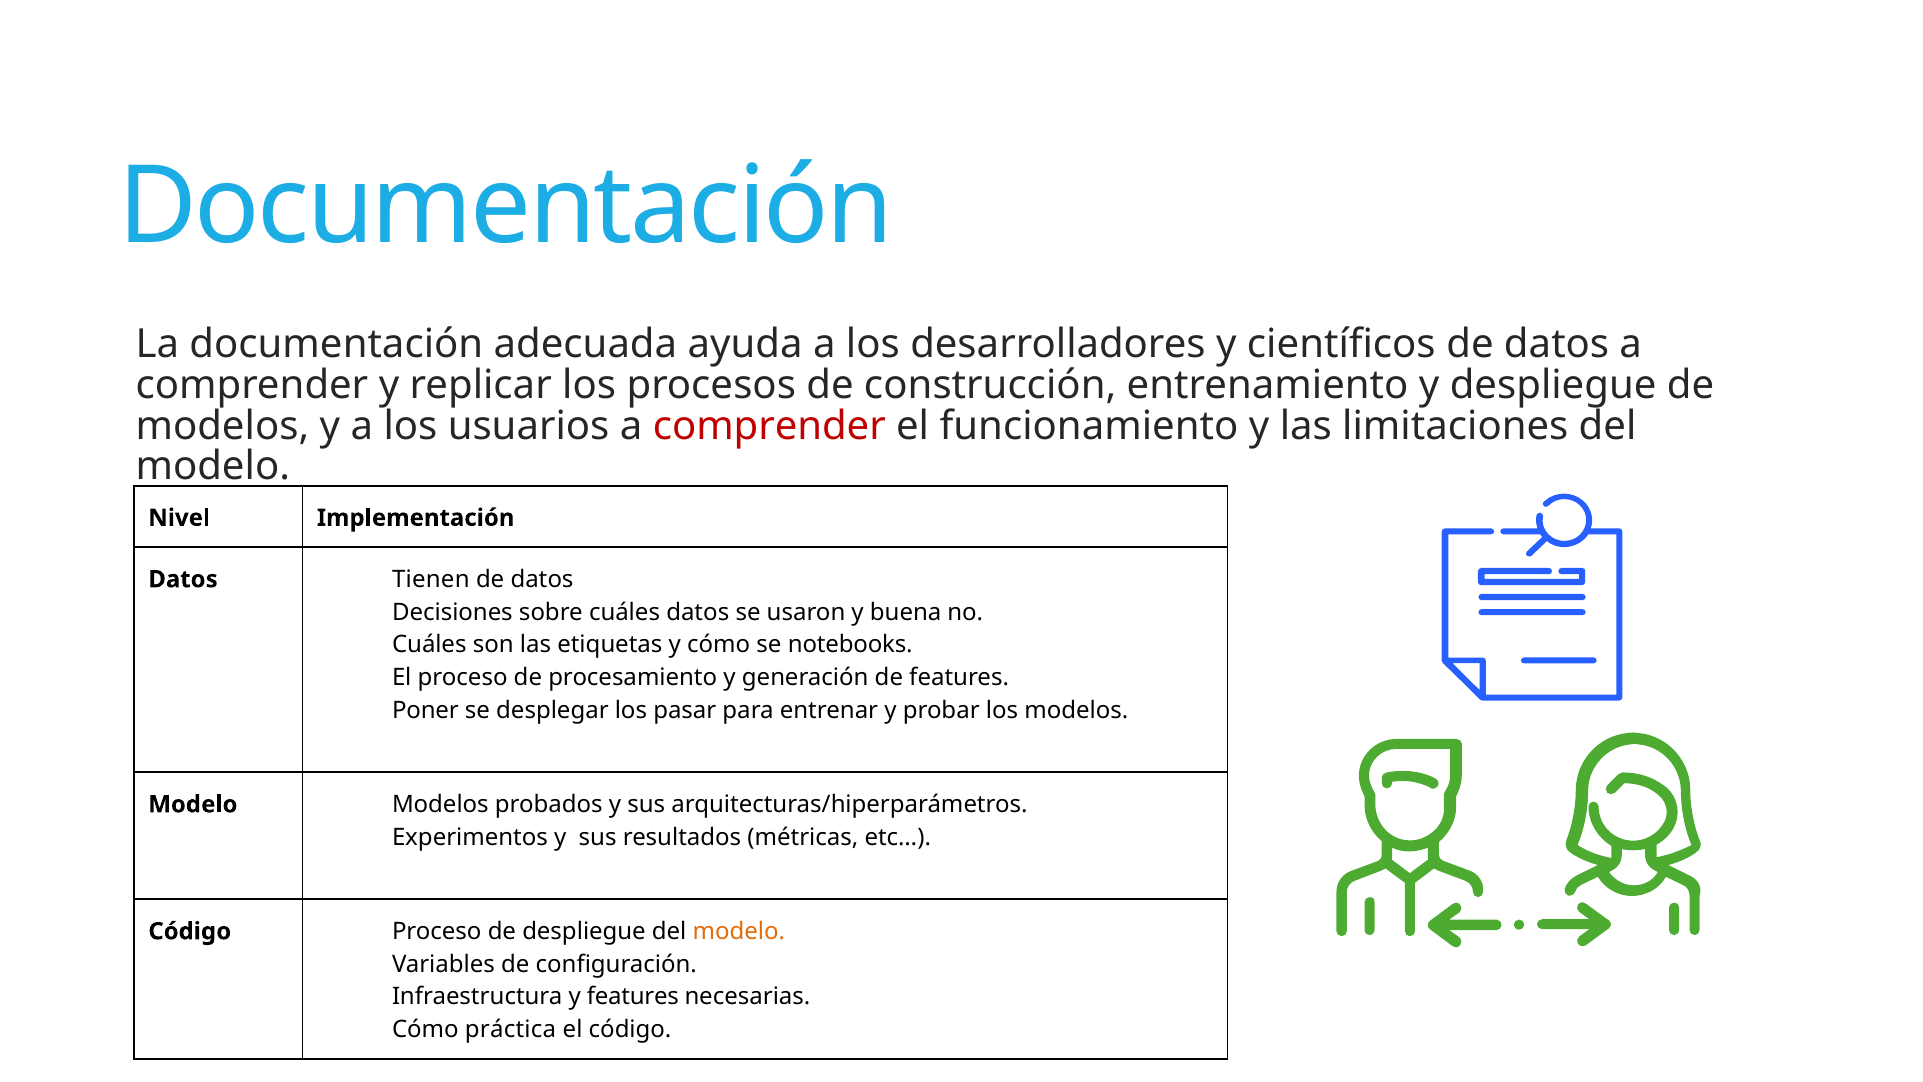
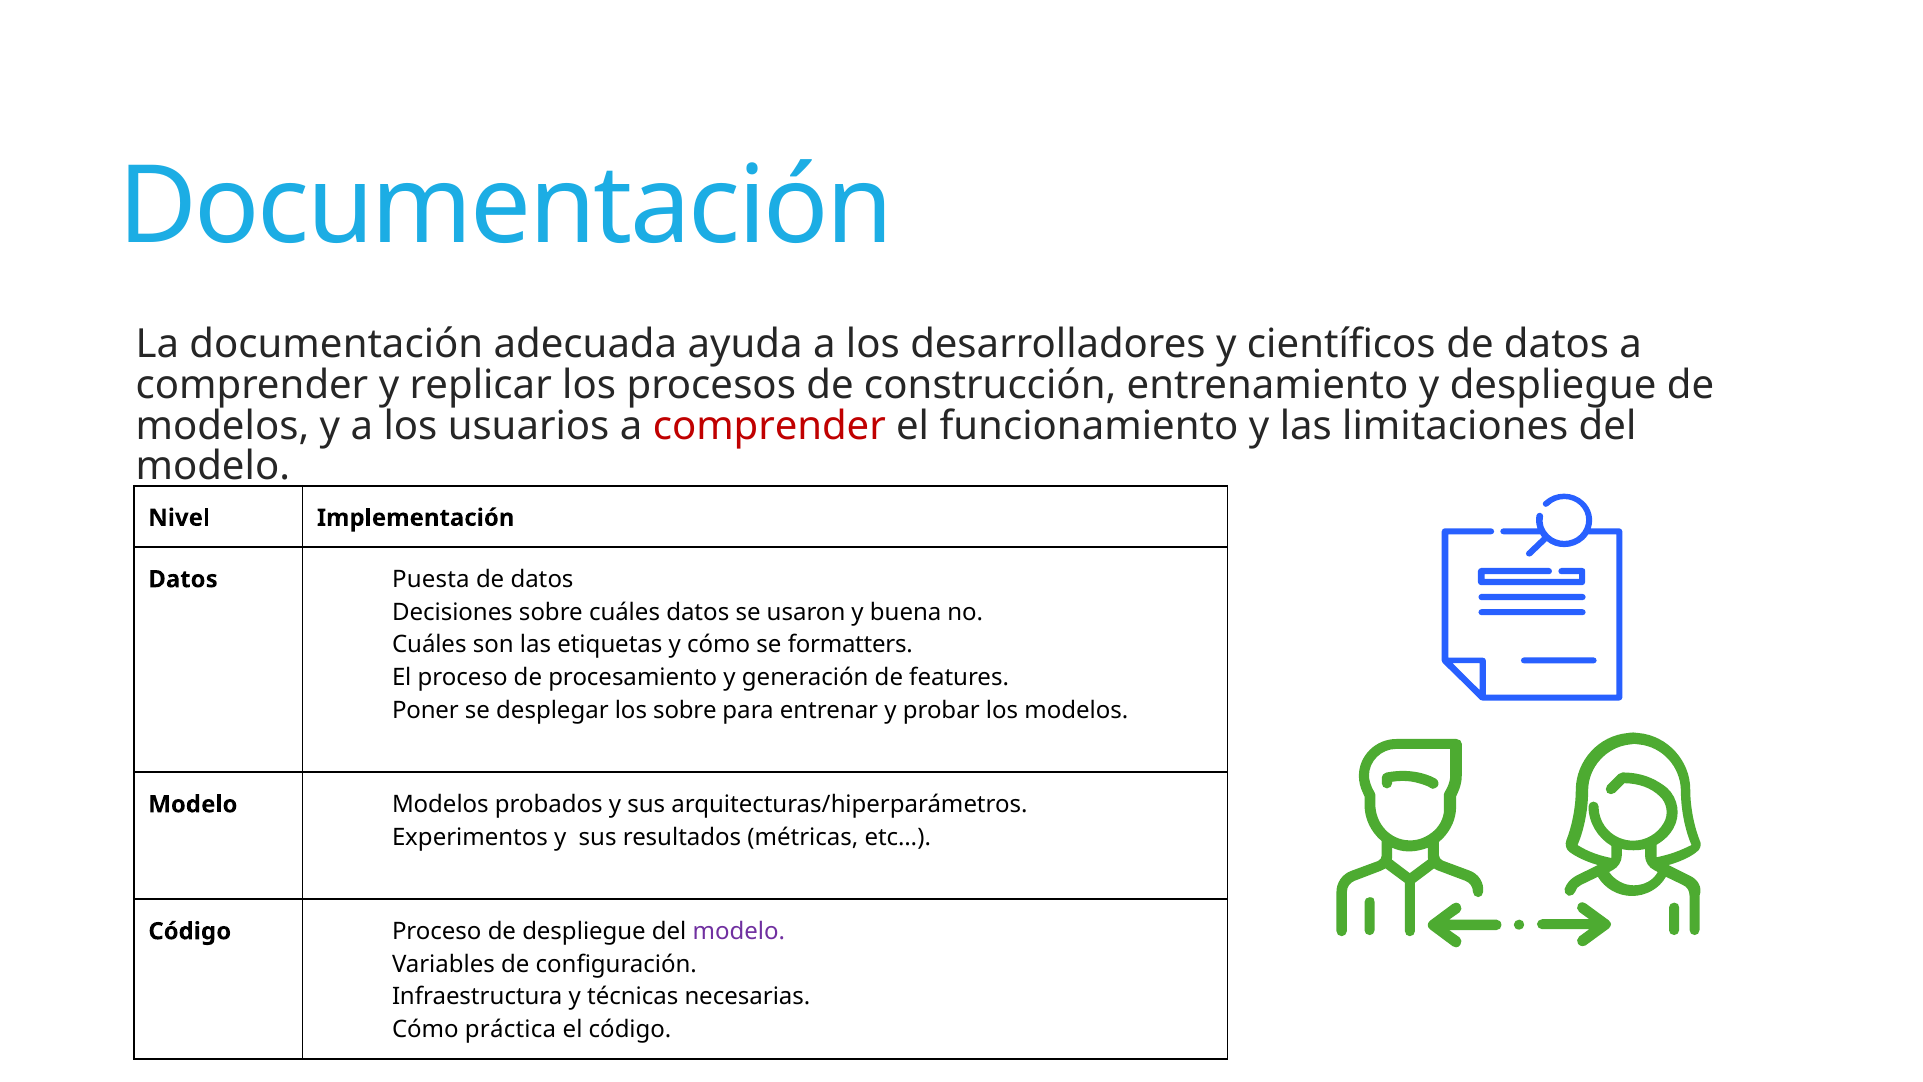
Tienen: Tienen -> Puesta (431, 579)
notebooks: notebooks -> formatters (850, 645)
los pasar: pasar -> sobre (685, 710)
modelo colour: orange -> purple (739, 931)
y features: features -> técnicas (633, 997)
